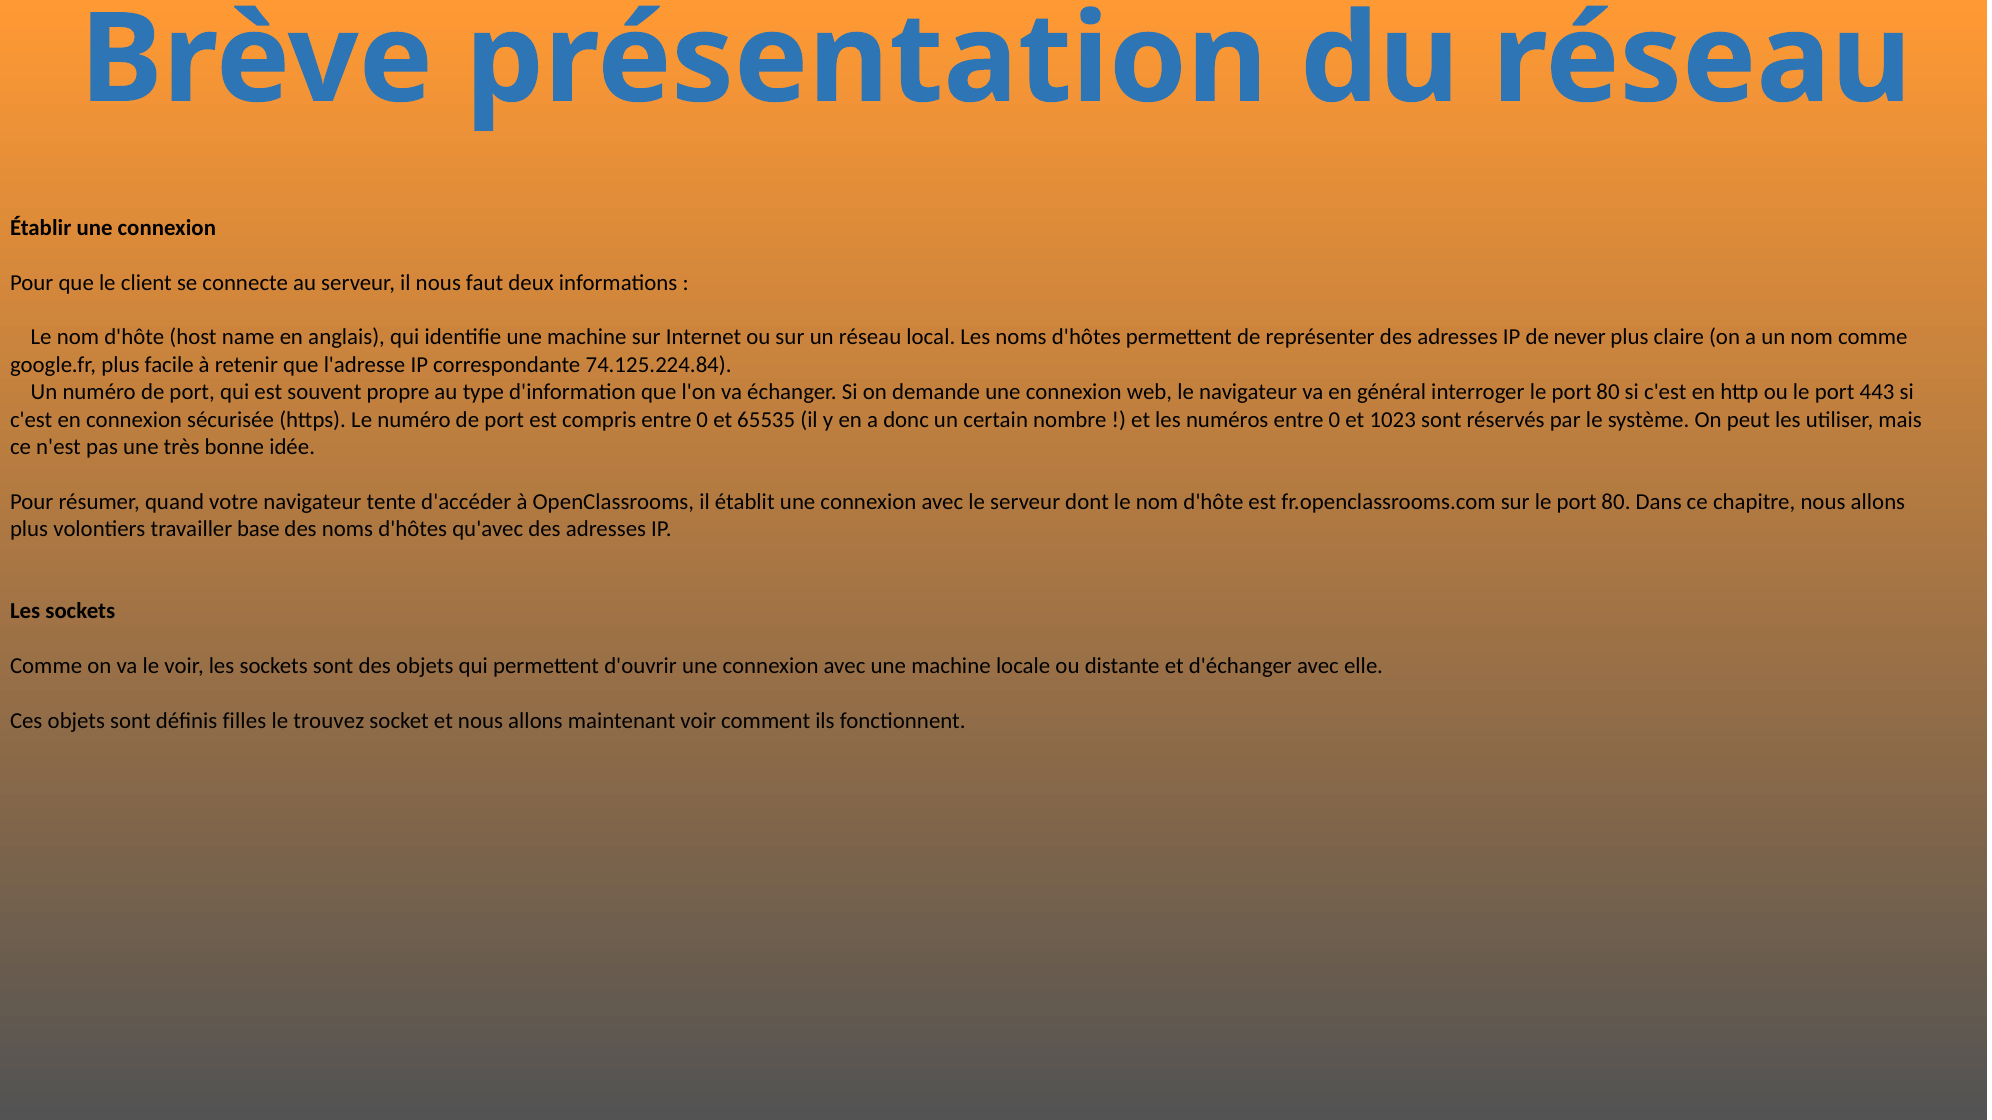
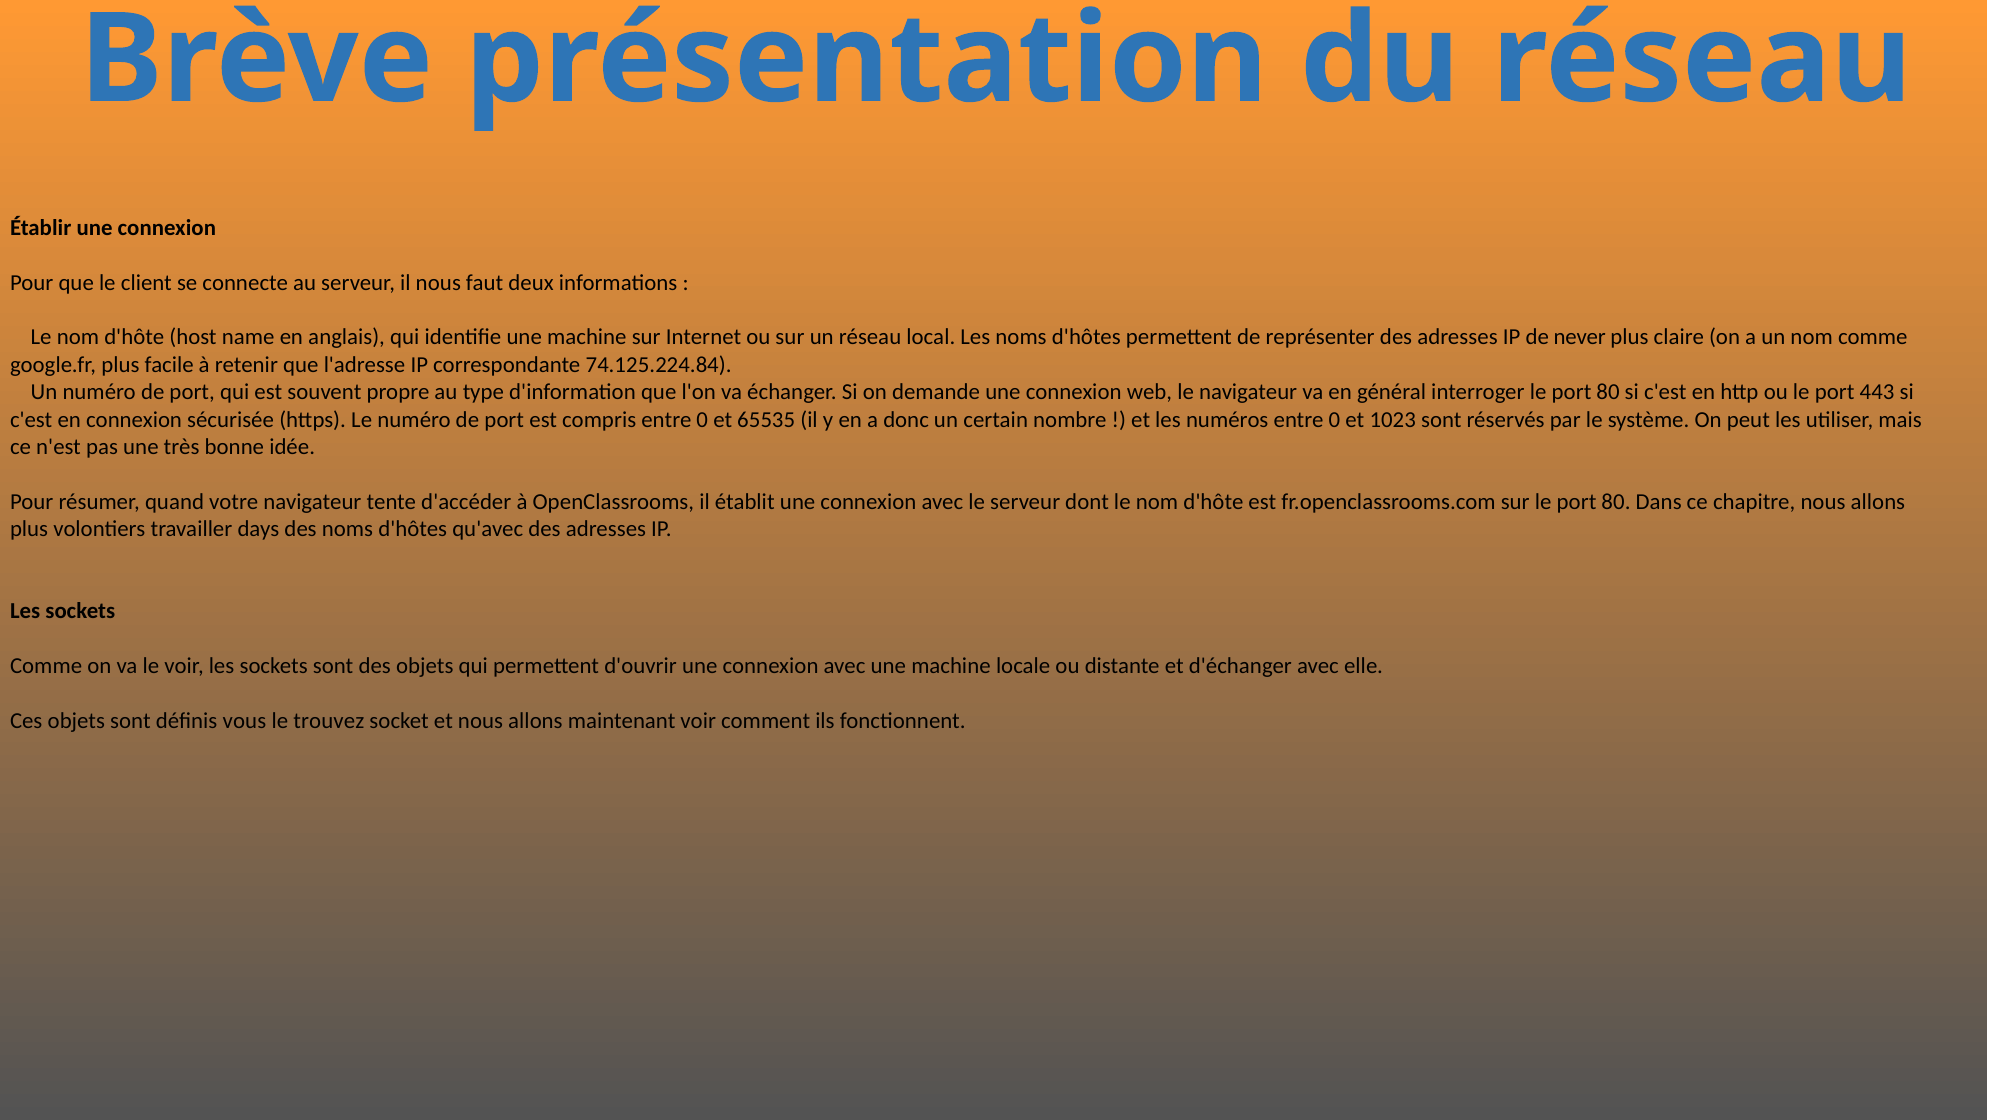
base: base -> days (258, 529)
filles: filles -> vous (244, 721)
